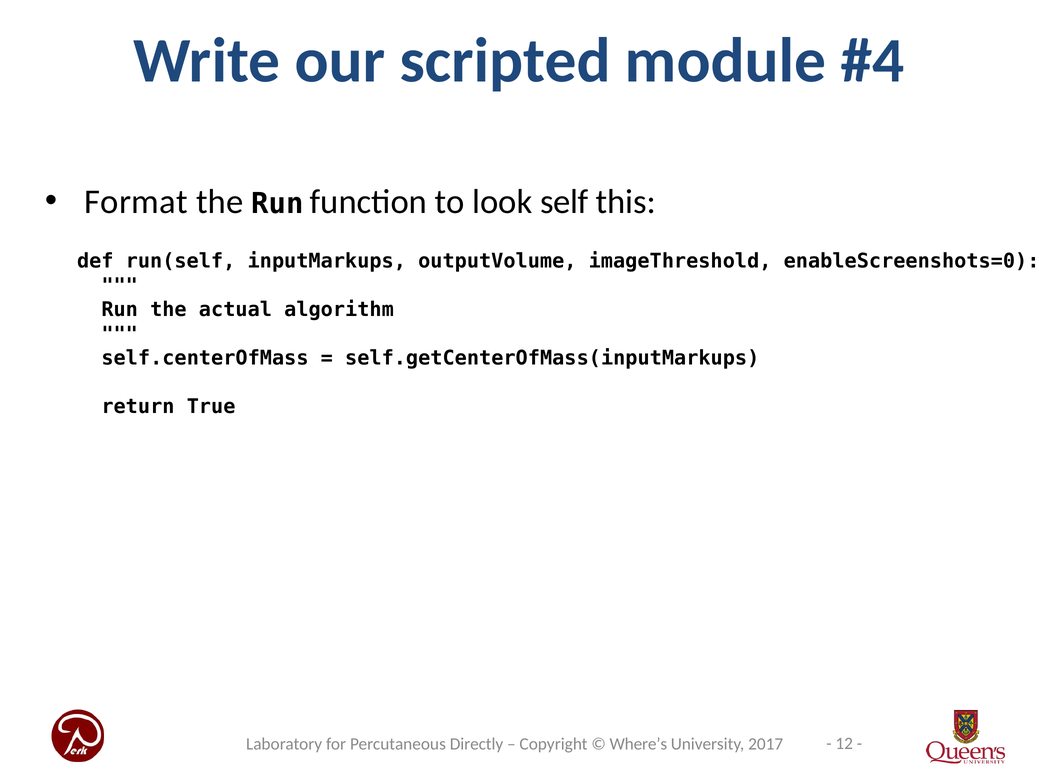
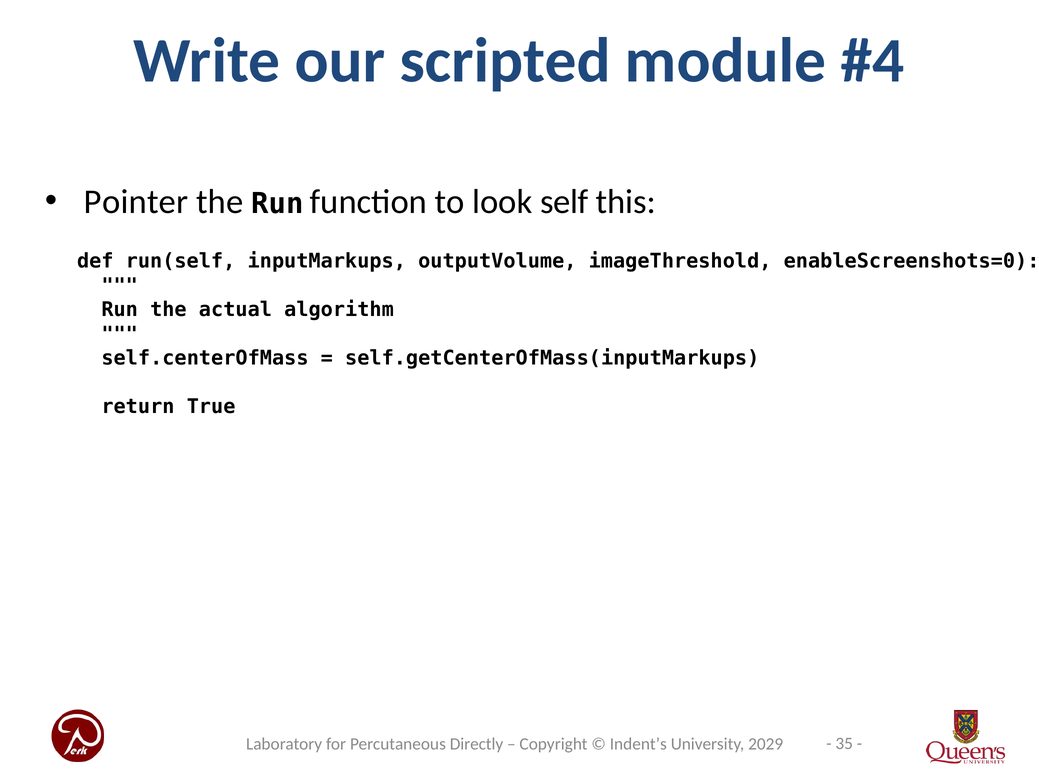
Format: Format -> Pointer (136, 202)
12: 12 -> 35 (844, 744)
Where’s: Where’s -> Indent’s (638, 744)
2017: 2017 -> 2029 (766, 744)
